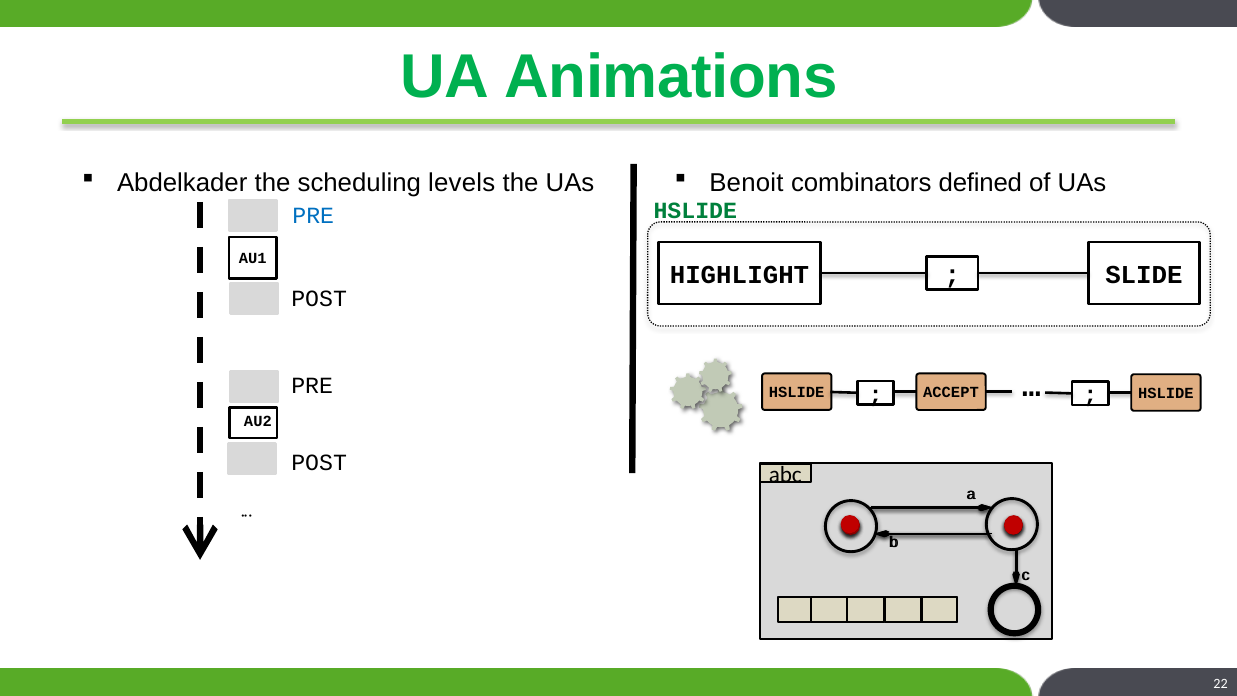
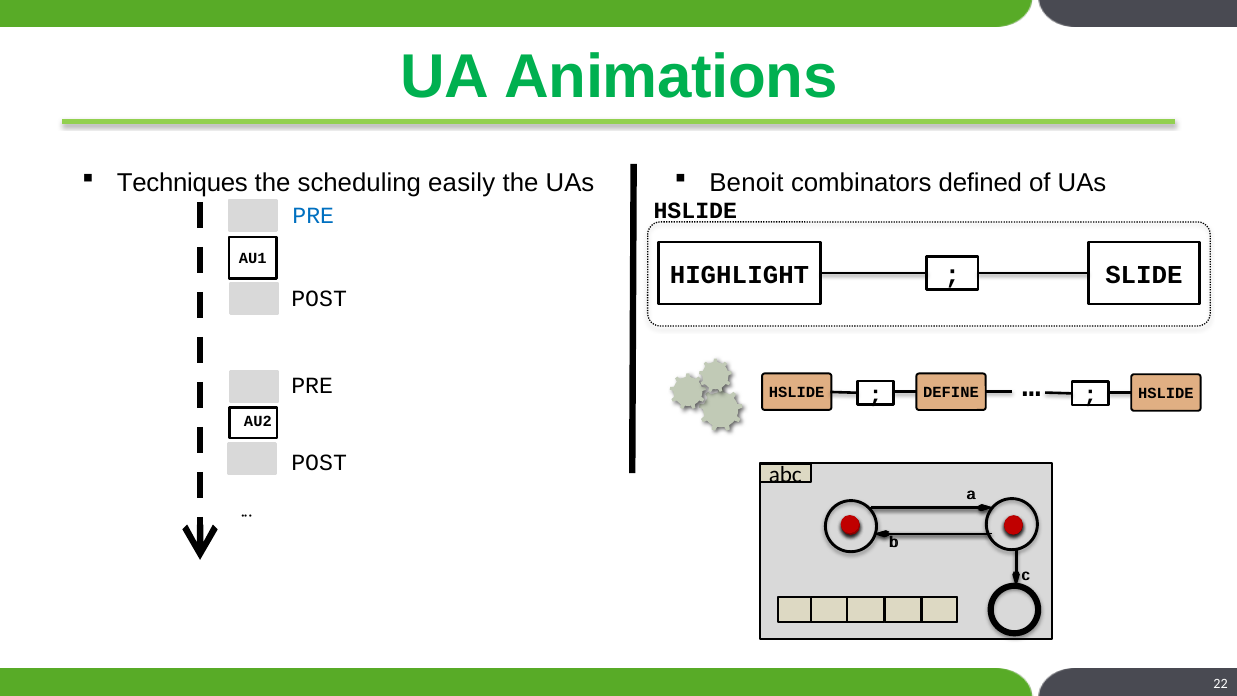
Abdelkader: Abdelkader -> Techniques (182, 183)
levels: levels -> easily (462, 183)
HSLIDE colour: green -> black (695, 211)
ACCEPT: ACCEPT -> DEFINE (951, 393)
